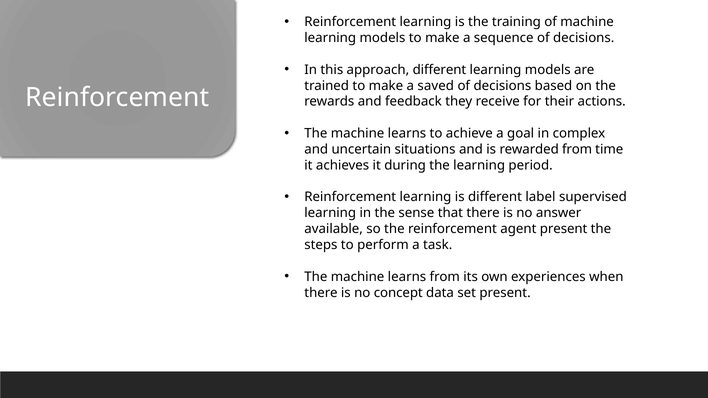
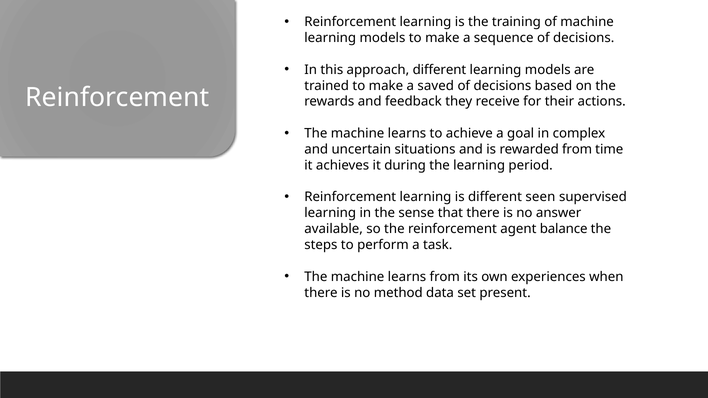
label: label -> seen (540, 197)
agent present: present -> balance (564, 229)
concept: concept -> method (398, 293)
